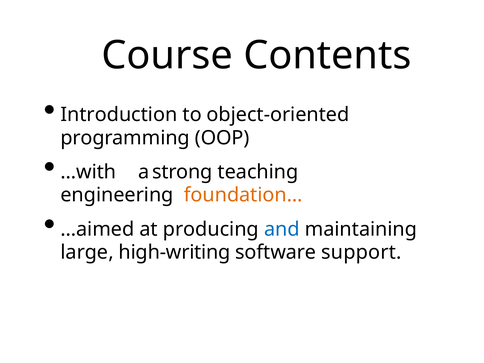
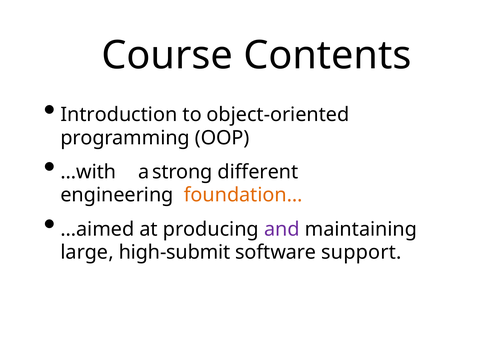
teaching: teaching -> different (258, 172)
and colour: blue -> purple (282, 229)
high-writing: high-writing -> high-submit (175, 252)
